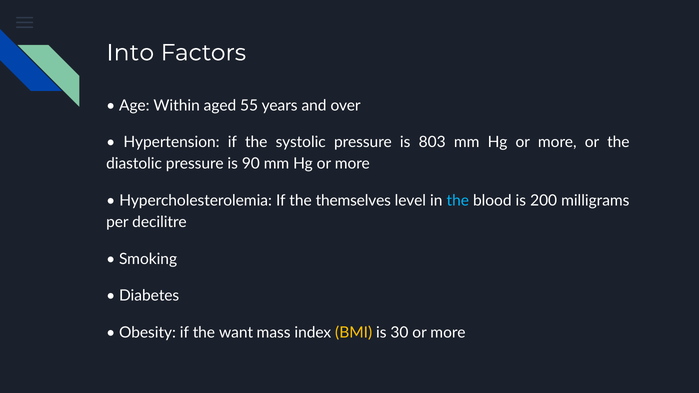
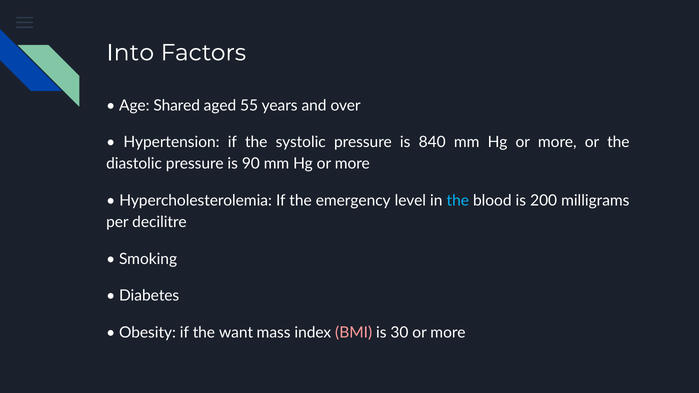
Within: Within -> Shared (177, 105)
803: 803 -> 840 (432, 142)
themselves: themselves -> emergency (353, 201)
BMI colour: yellow -> pink (354, 333)
